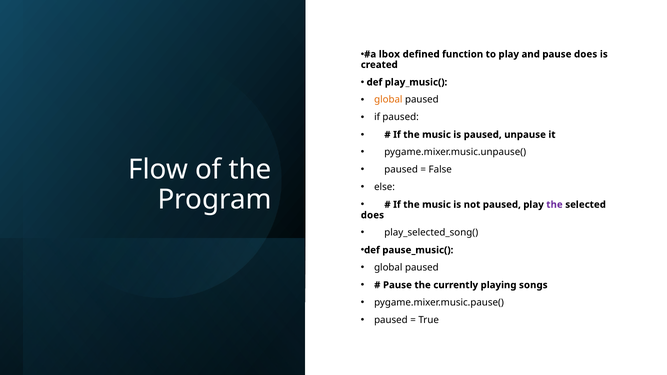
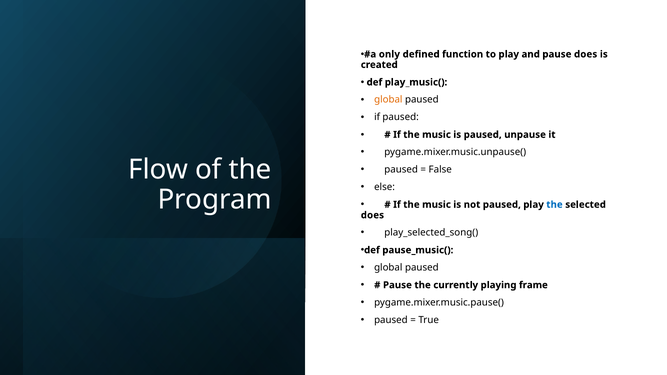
lbox: lbox -> only (389, 54)
the colour: purple -> blue (555, 205)
songs: songs -> frame (533, 285)
